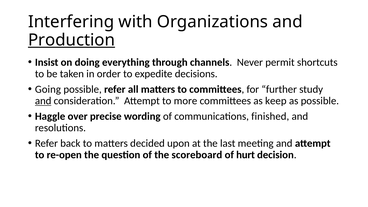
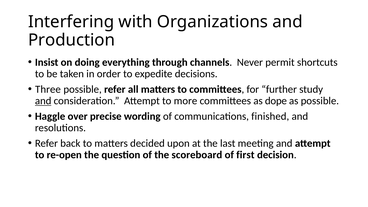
Production underline: present -> none (72, 40)
Going: Going -> Three (48, 89)
keep: keep -> dope (276, 101)
hurt: hurt -> first (245, 155)
